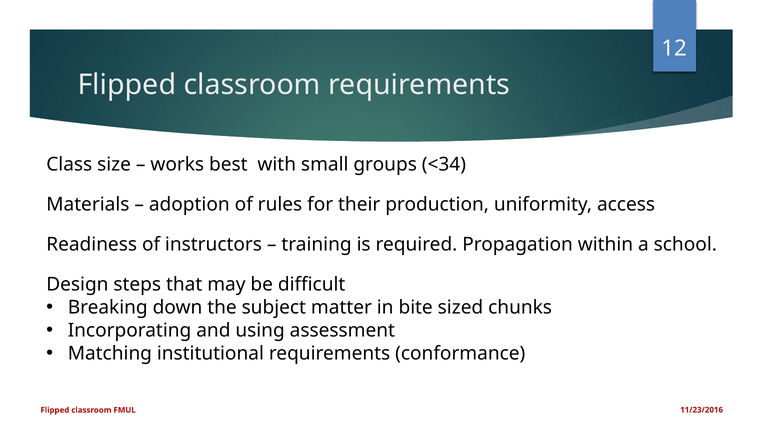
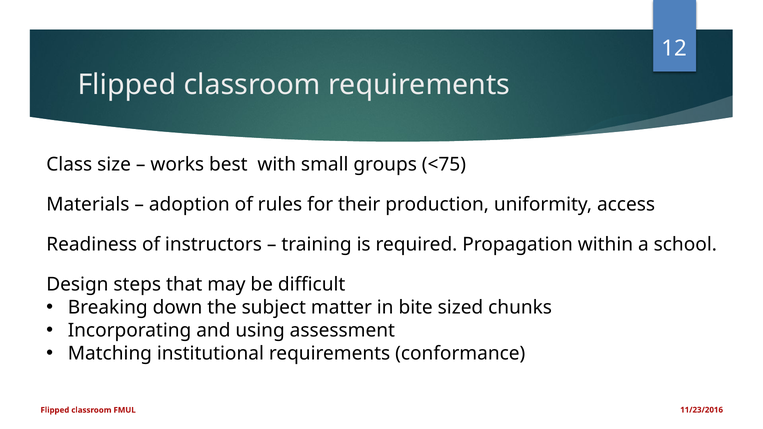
<34: <34 -> <75 (444, 165)
